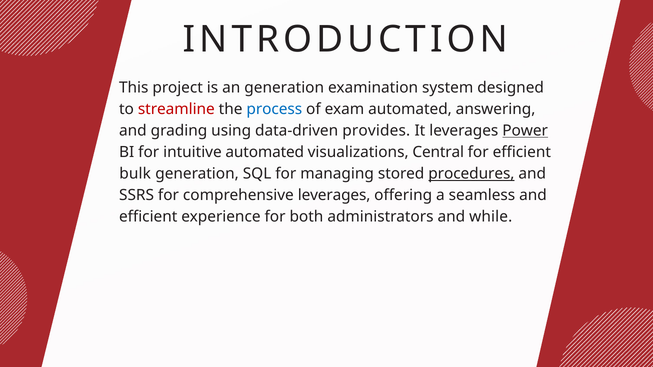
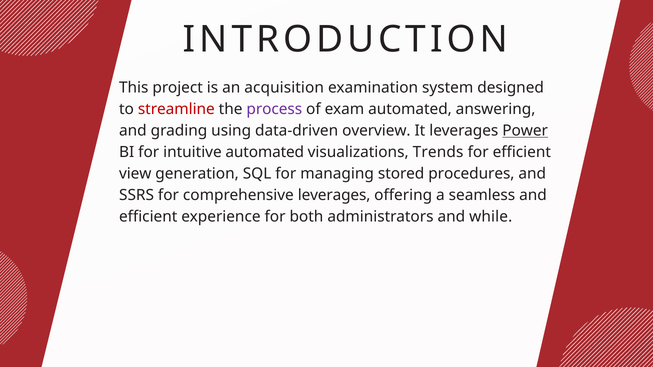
an generation: generation -> acquisition (284, 88)
process colour: blue -> purple (274, 109)
provides: provides -> overview (376, 131)
Central: Central -> Trends (438, 152)
bulk: bulk -> view (135, 174)
procedures underline: present -> none (471, 174)
